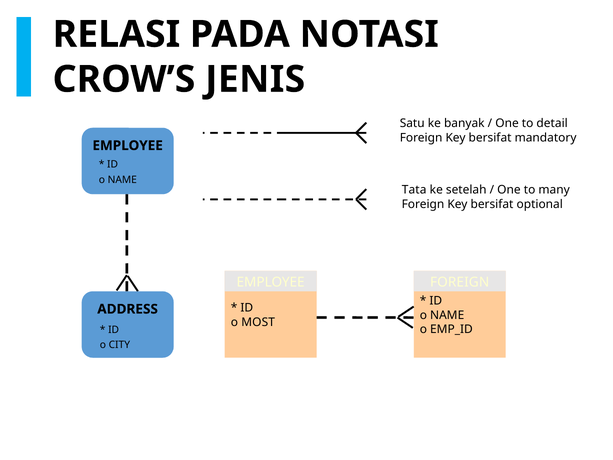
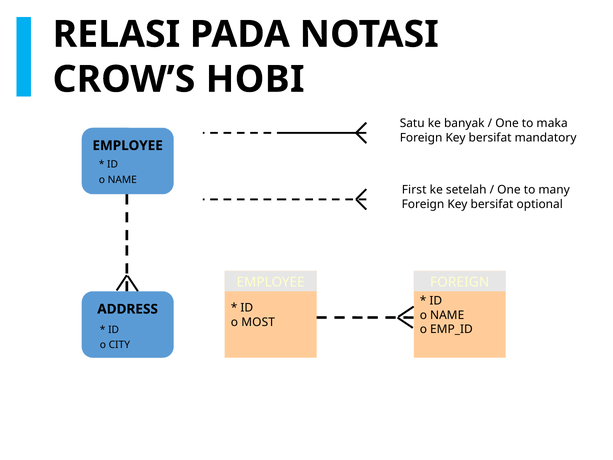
JENIS: JENIS -> HOBI (255, 79)
detail: detail -> maka (552, 123)
Tata: Tata -> First (414, 190)
